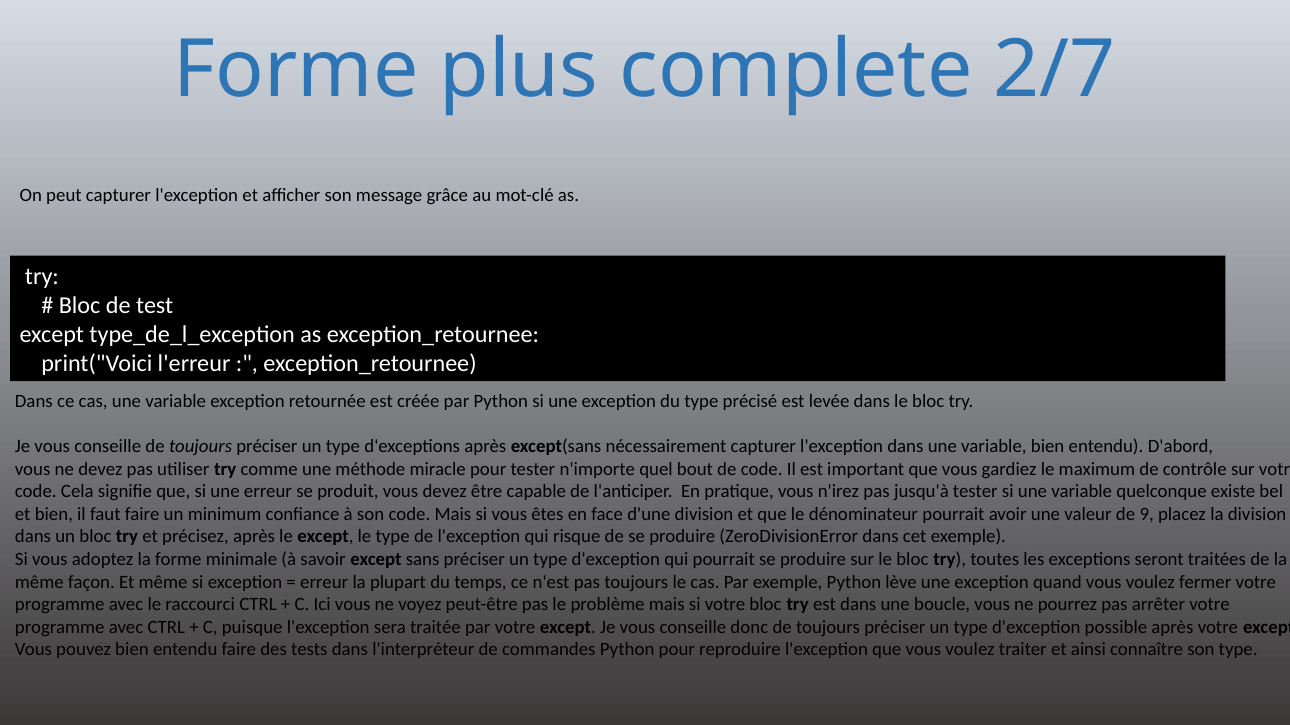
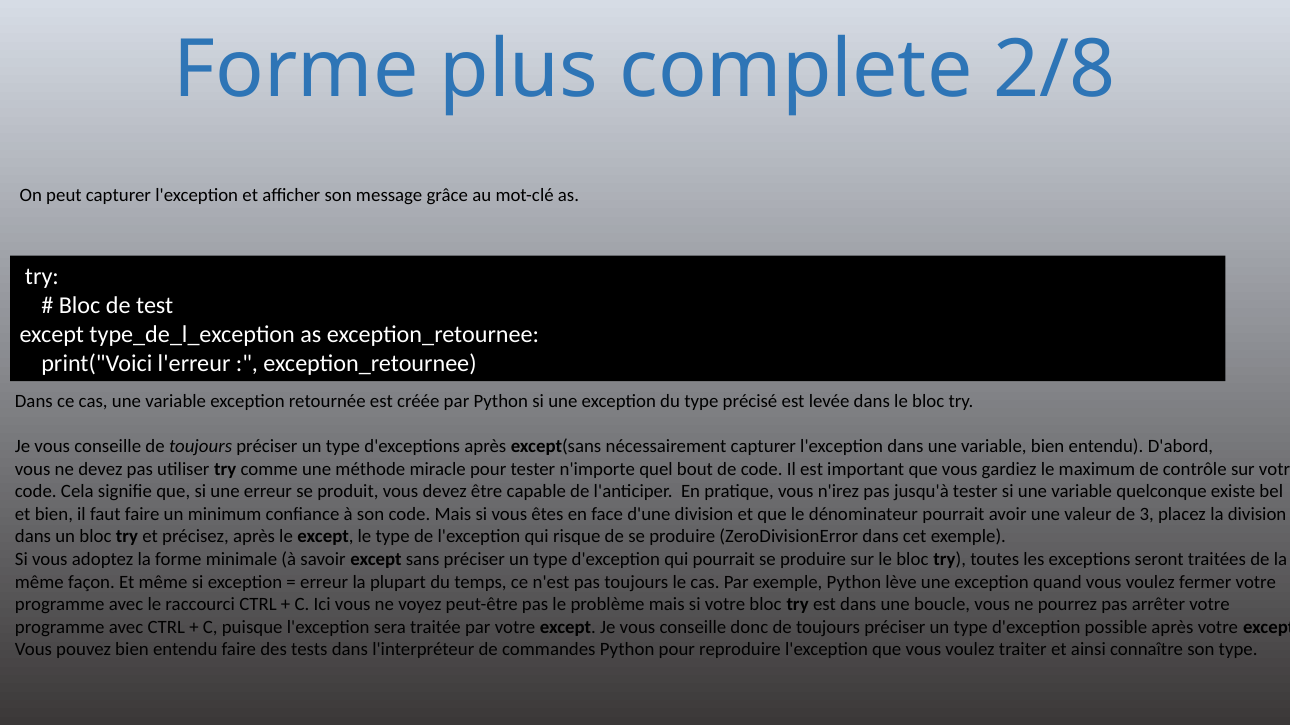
2/7: 2/7 -> 2/8 (1055, 70)
9: 9 -> 3 (1147, 515)
